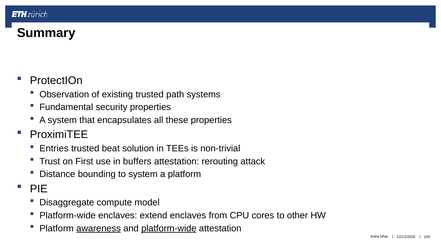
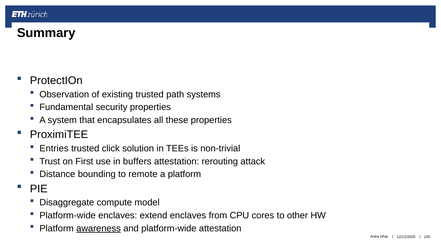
beat: beat -> click (111, 149)
to system: system -> remote (143, 174)
platform-wide underline: present -> none (169, 228)
